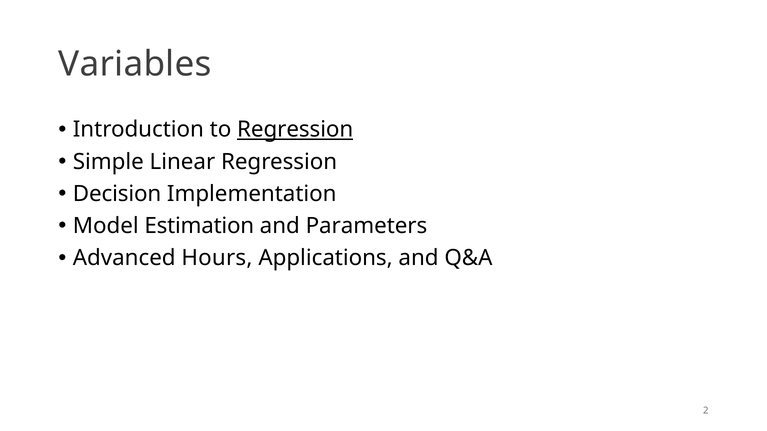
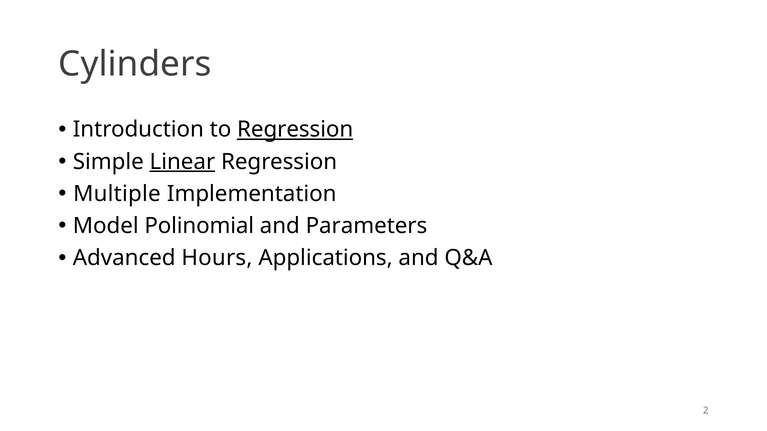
Variables: Variables -> Cylinders (135, 64)
Linear underline: none -> present (182, 162)
Decision: Decision -> Multiple (117, 194)
Estimation: Estimation -> Polinomial (199, 226)
